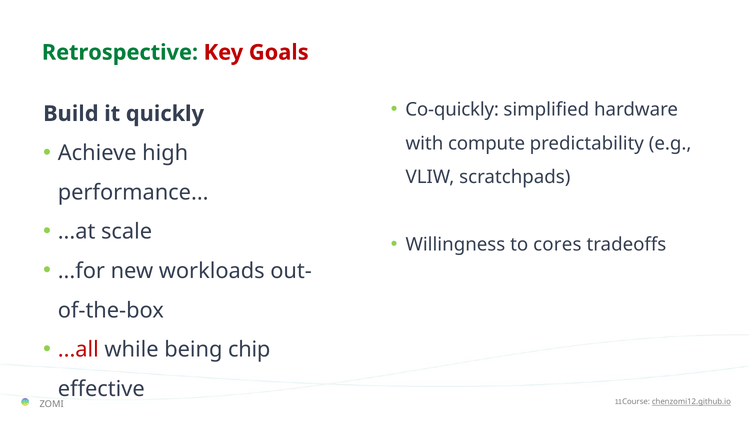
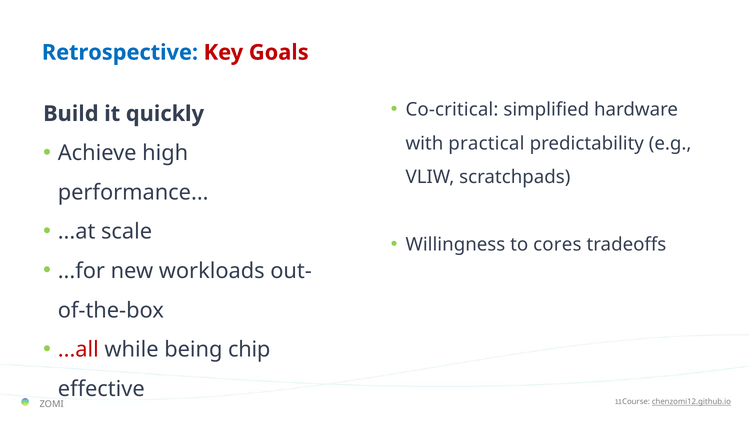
Retrospective colour: green -> blue (120, 53)
Co-quickly: Co-quickly -> Co-critical (452, 110)
compute: compute -> practical (486, 143)
